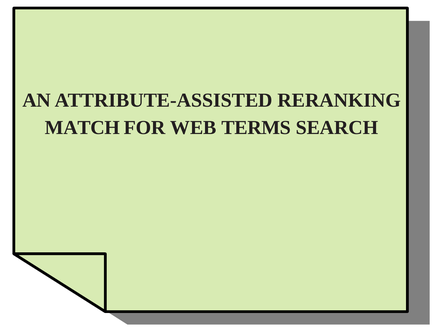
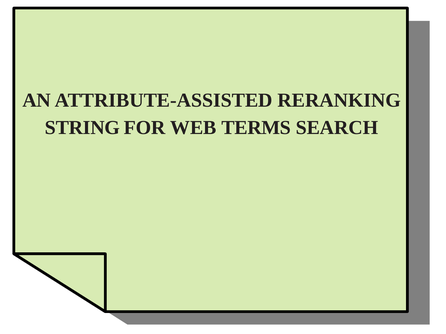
MATCH: MATCH -> STRING (82, 128)
